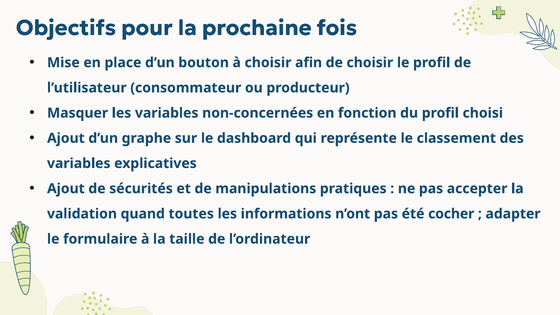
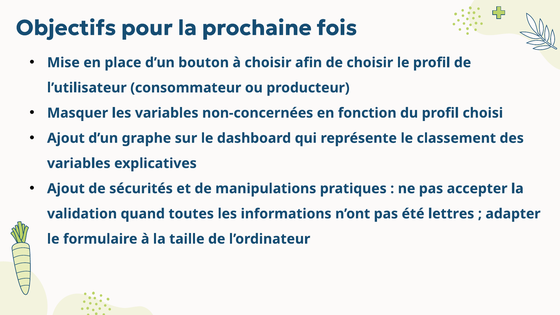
cocher: cocher -> lettres (451, 214)
